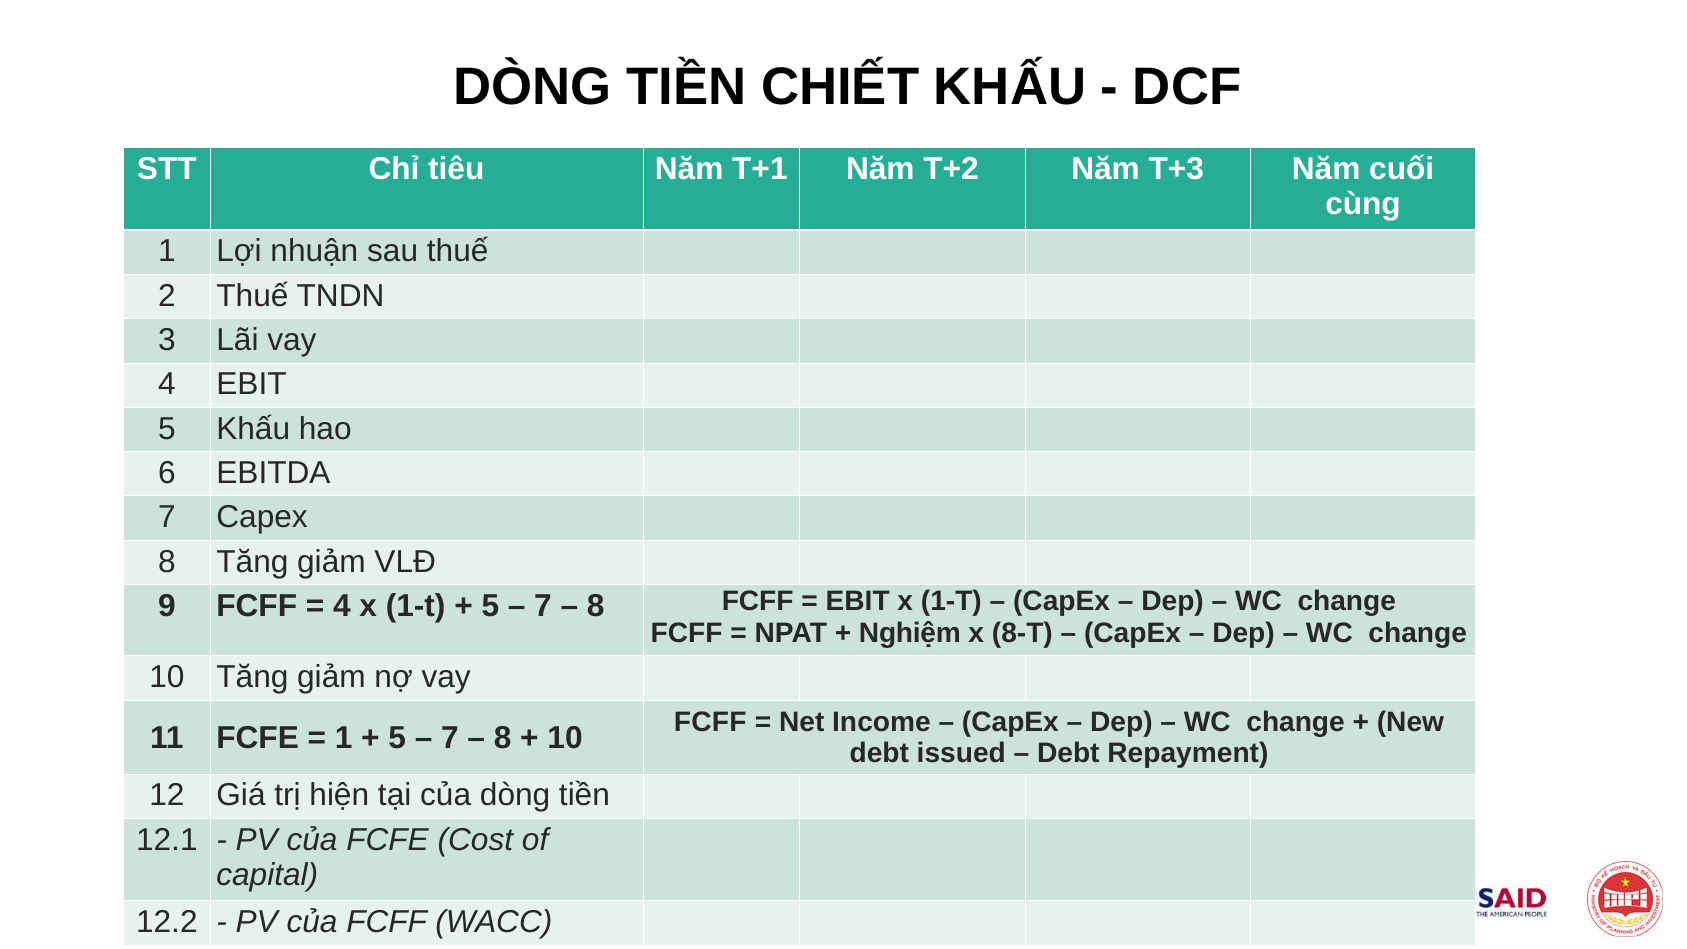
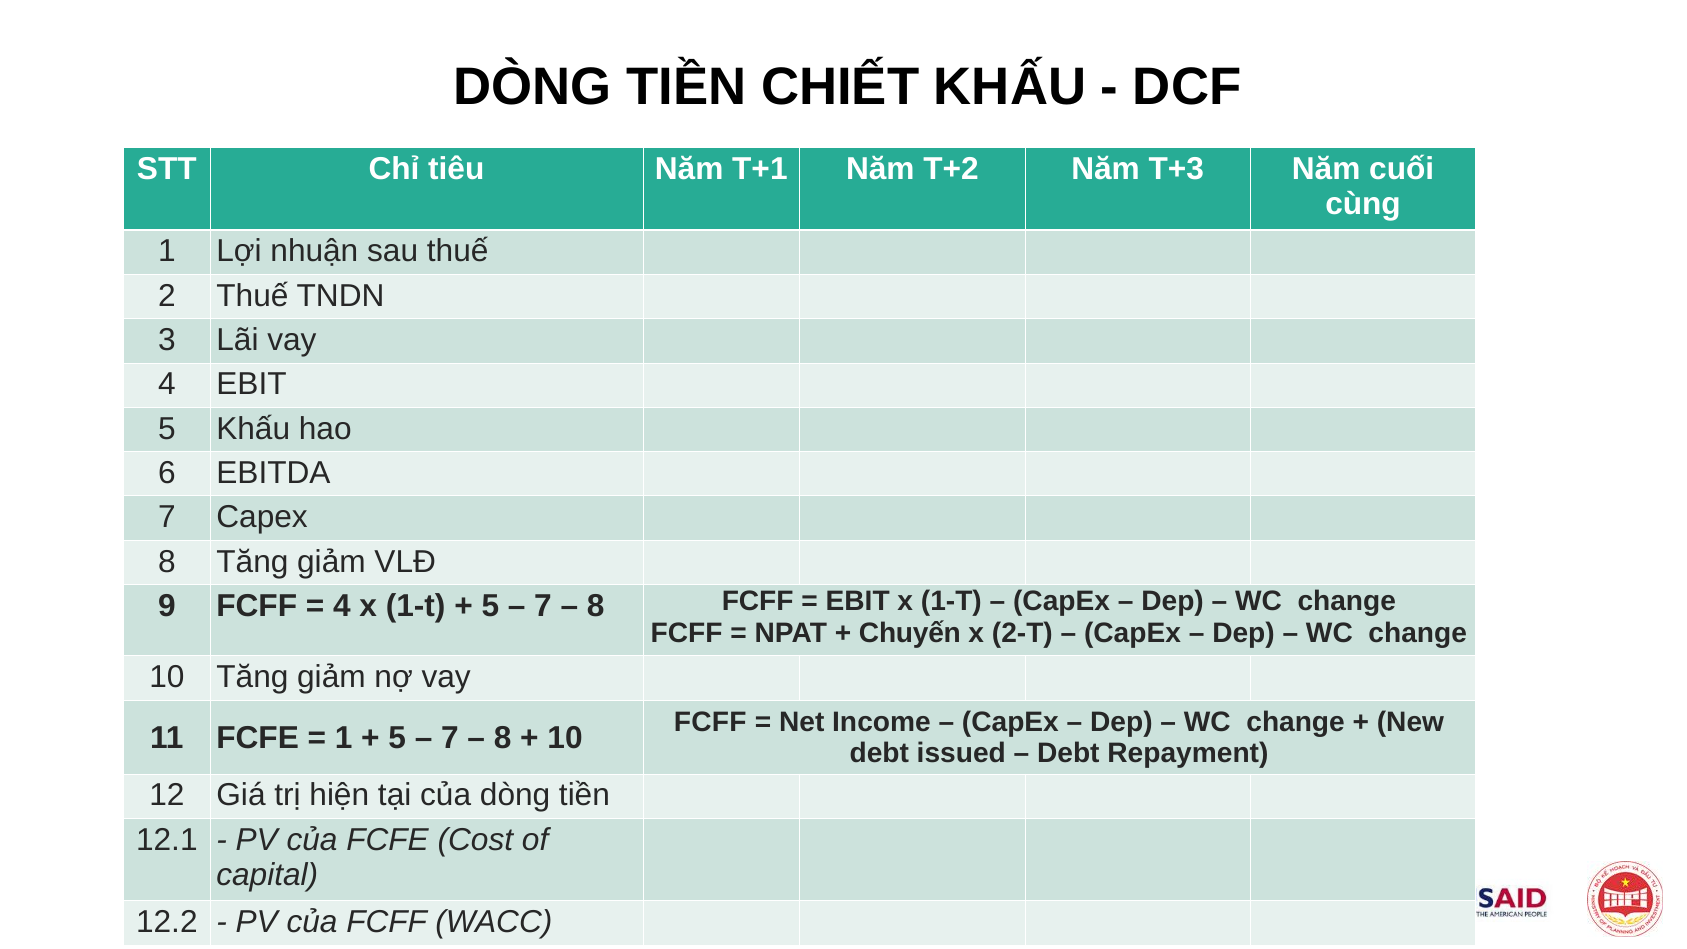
Nghiệm: Nghiệm -> Chuyến (910, 634)
8-T: 8-T -> 2-T (1022, 634)
